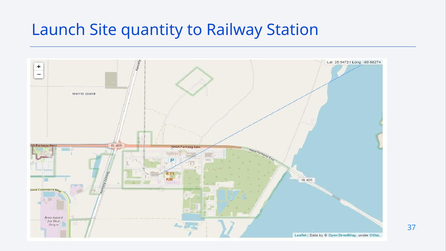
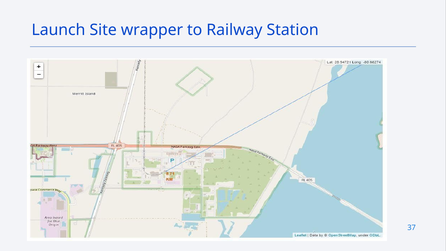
quantity: quantity -> wrapper (152, 30)
